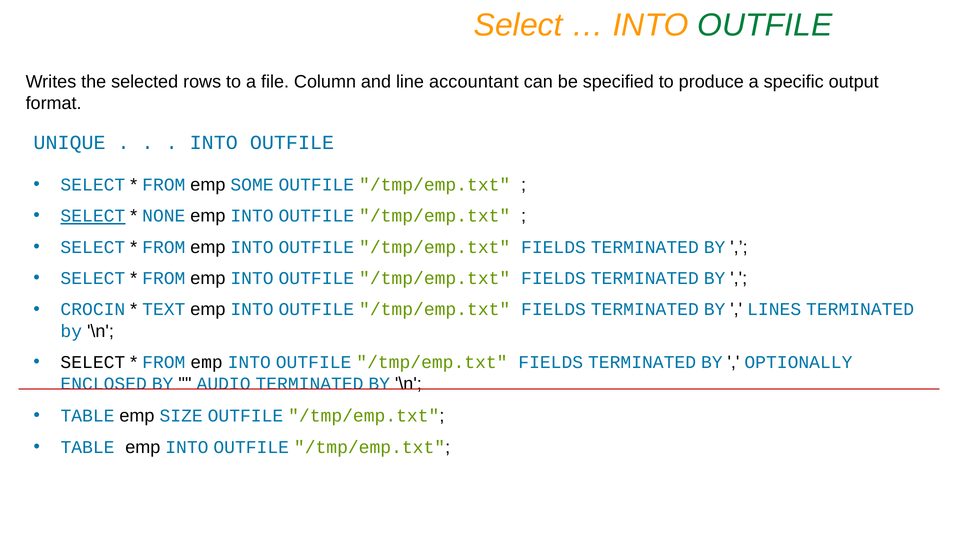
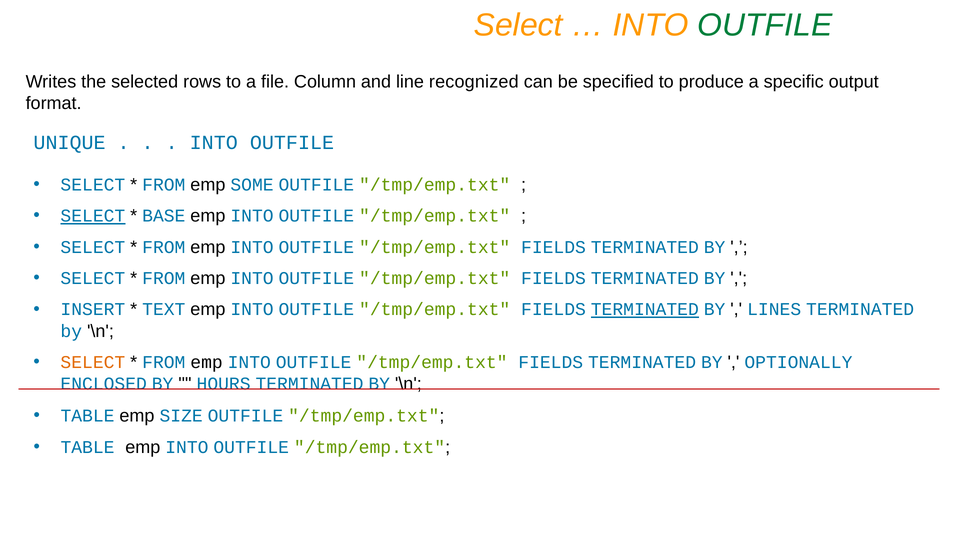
accountant: accountant -> recognized (474, 82)
NONE: NONE -> BASE (164, 216)
CROCIN: CROCIN -> INSERT (93, 310)
TERMINATED underline: none -> present (645, 310)
SELECT colour: black -> orange (93, 362)
AUDIO: AUDIO -> HOURS (224, 384)
